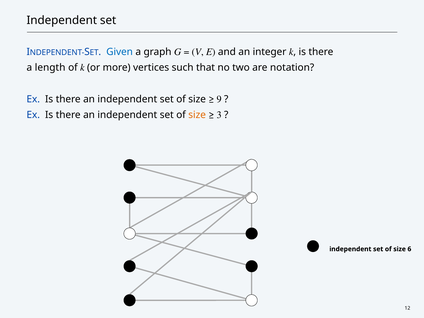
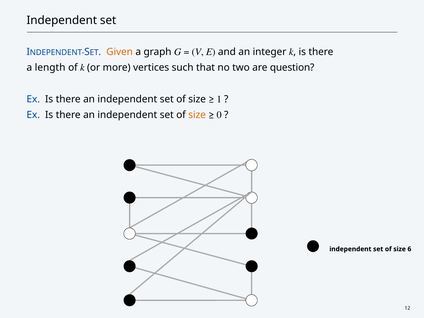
Given colour: blue -> orange (120, 52)
notation: notation -> question (292, 68)
9: 9 -> 1 (219, 99)
3: 3 -> 0 (219, 115)
